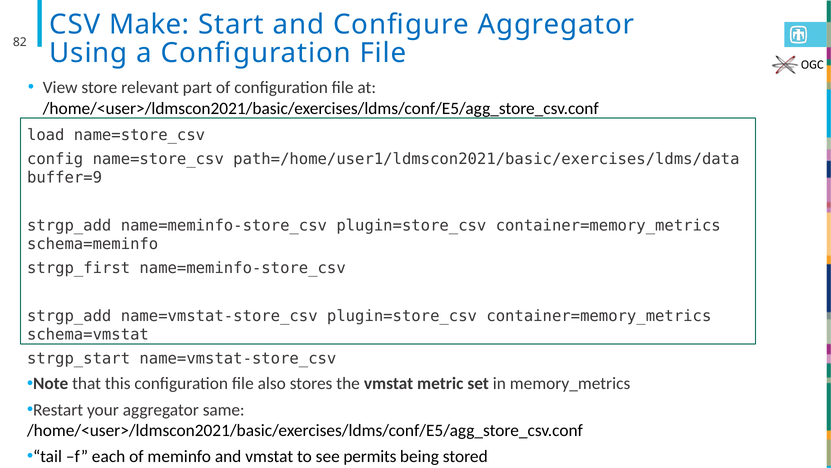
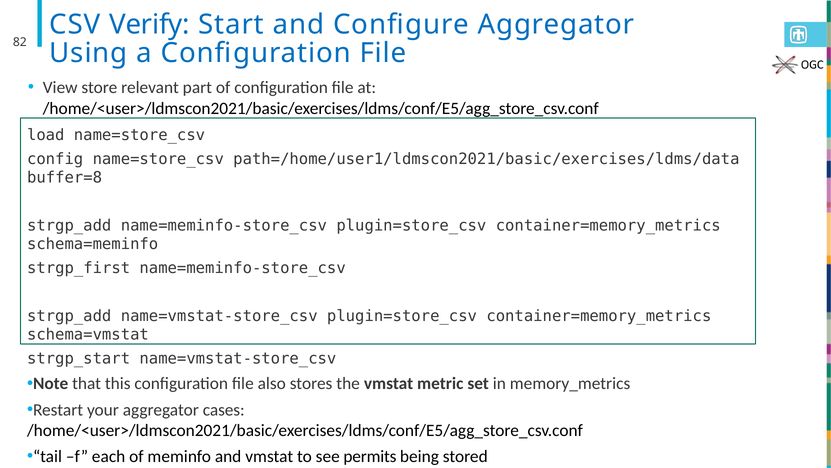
Make: Make -> Verify (149, 25)
buffer=9: buffer=9 -> buffer=8 (65, 177)
same: same -> cases (224, 409)
